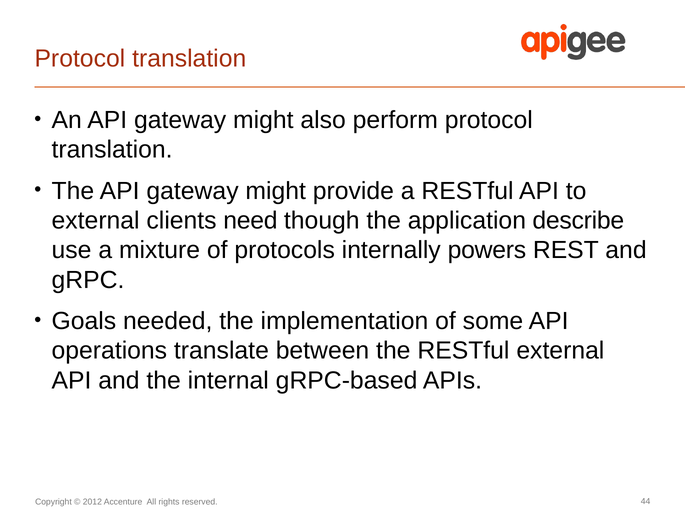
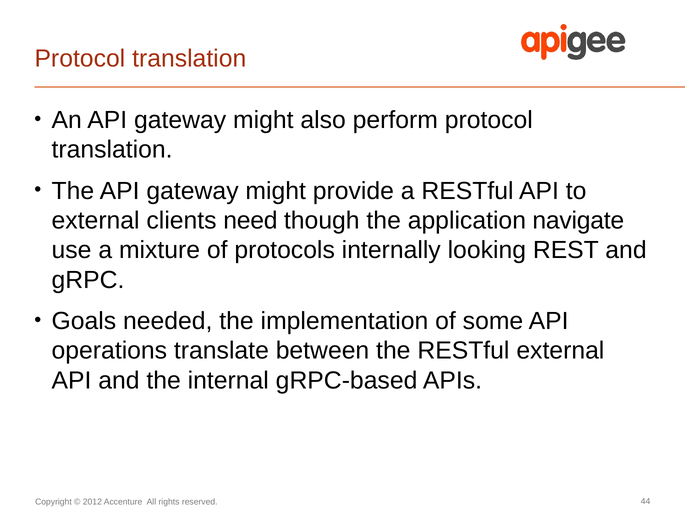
describe: describe -> navigate (578, 220)
powers: powers -> looking (487, 250)
